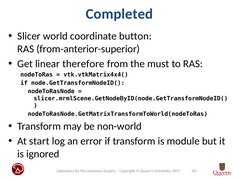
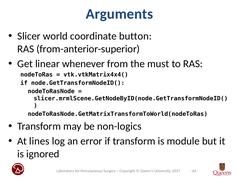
Completed: Completed -> Arguments (119, 14)
therefore: therefore -> whenever (83, 64)
non-world: non-world -> non-logics (119, 126)
start: start -> lines (39, 141)
